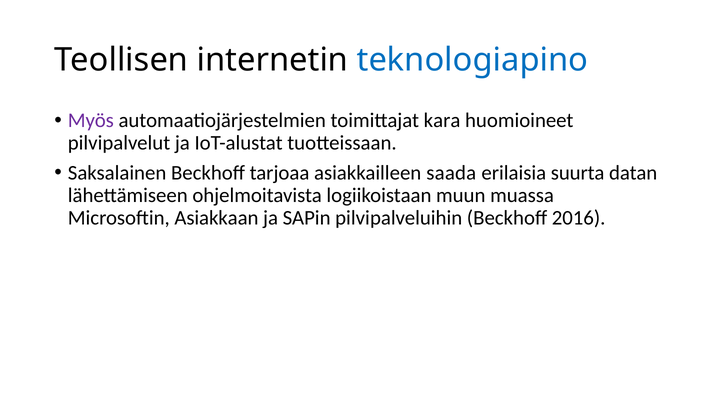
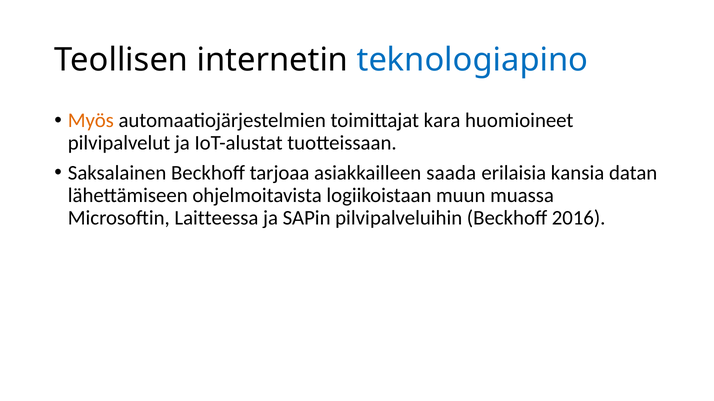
Myös colour: purple -> orange (91, 121)
suurta: suurta -> kansia (578, 173)
Asiakkaan: Asiakkaan -> Laitteessa (216, 218)
